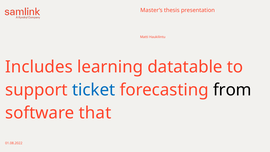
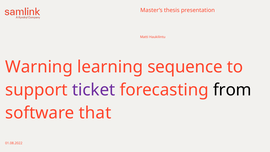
Includes: Includes -> Warning (39, 67)
datatable: datatable -> sequence (185, 67)
ticket colour: blue -> purple (94, 90)
